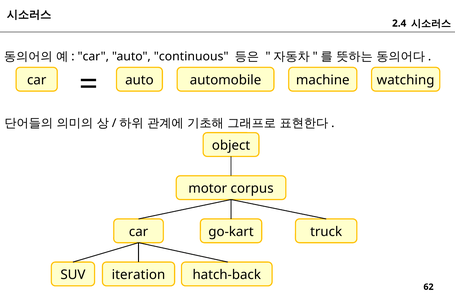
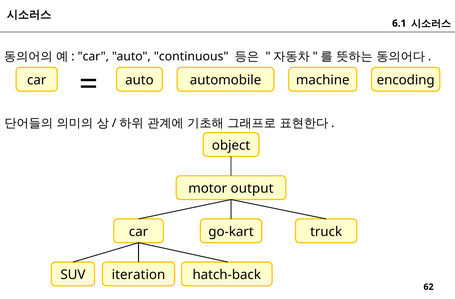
2.4: 2.4 -> 6.1 (399, 23)
watching: watching -> encoding (406, 80)
corpus: corpus -> output (252, 188)
